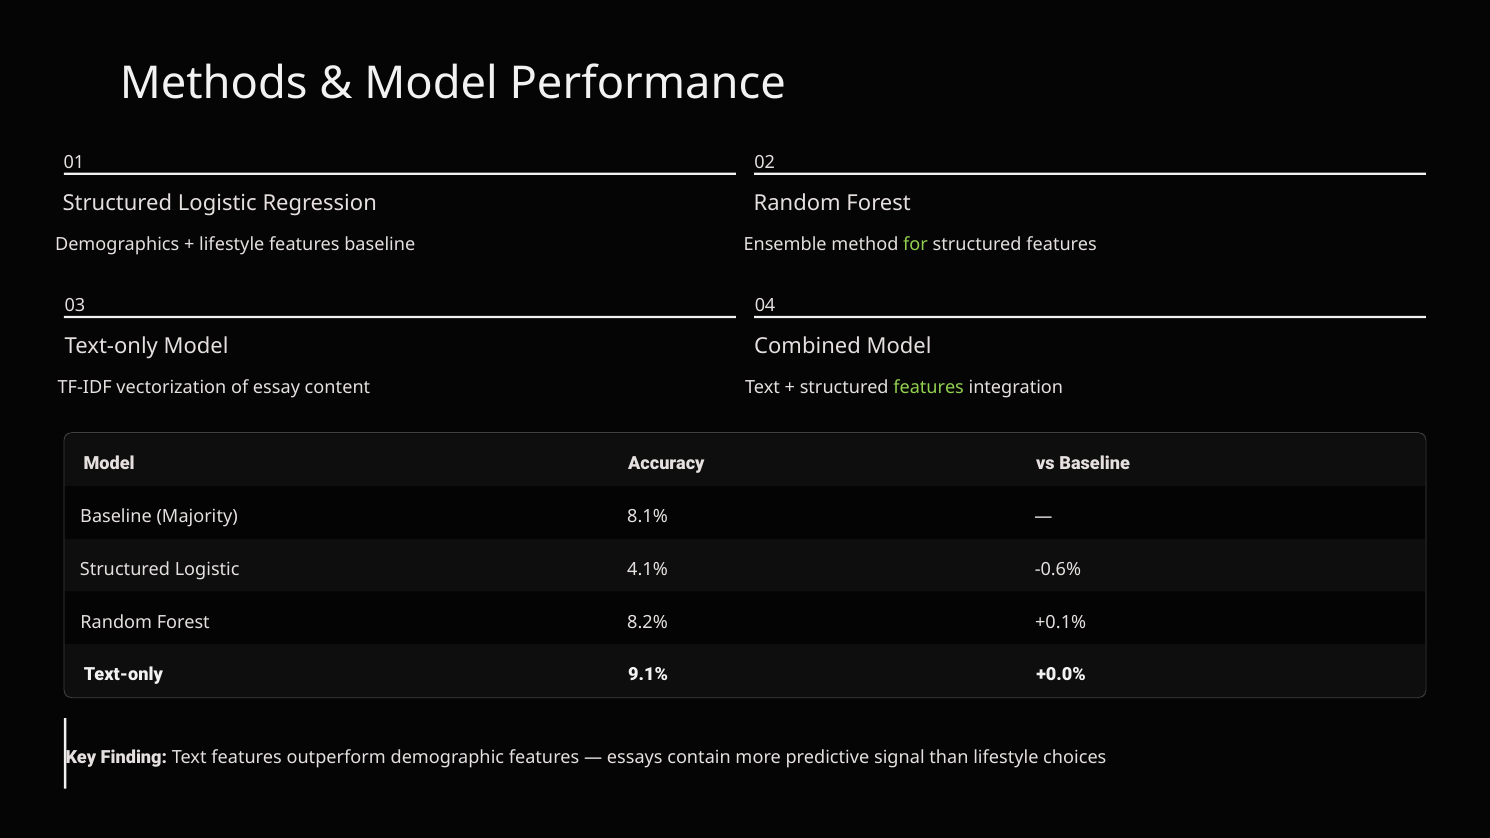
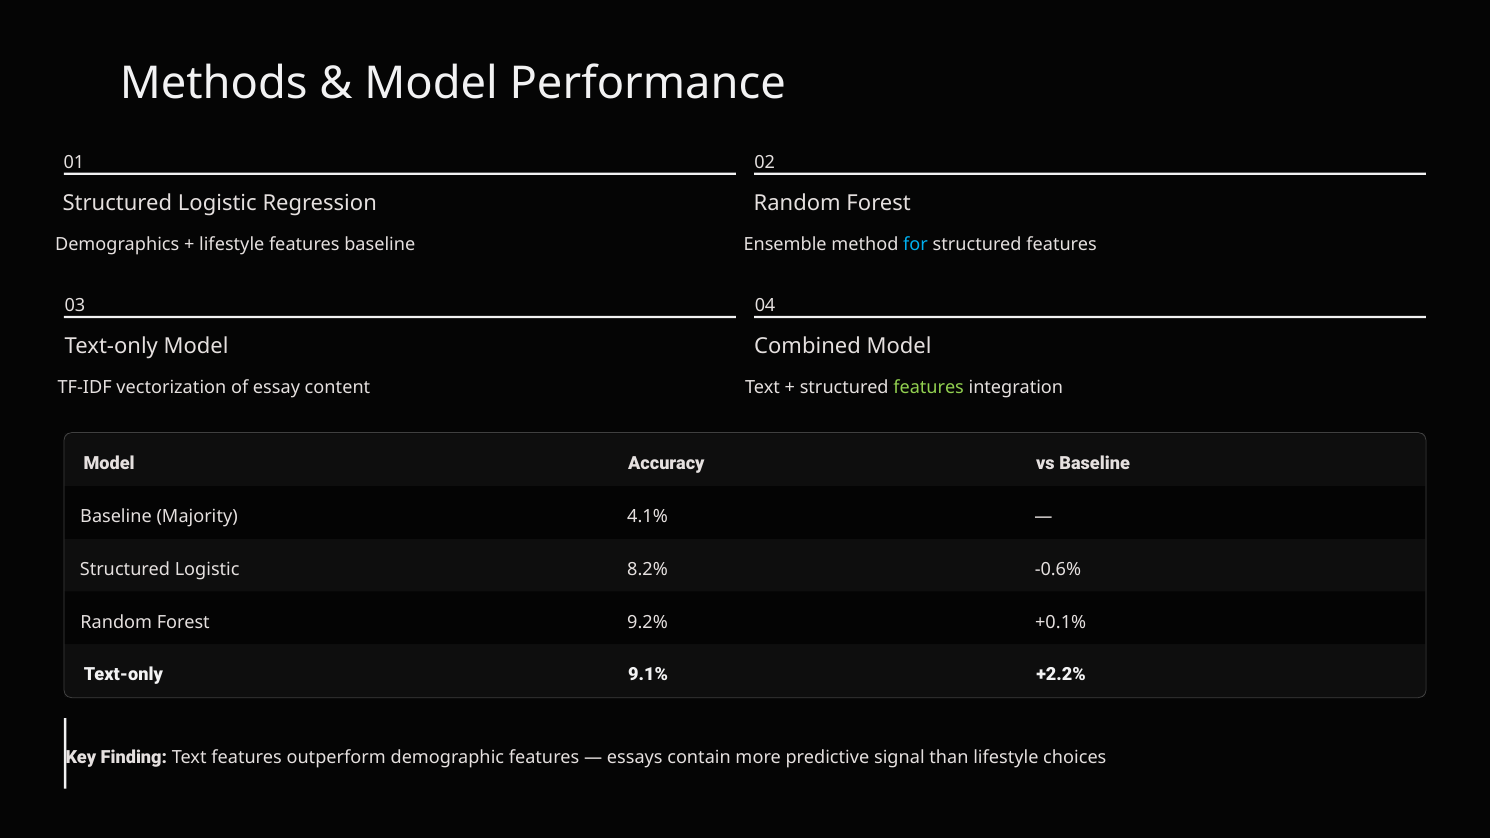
for colour: light green -> light blue (916, 245)
8.1%: 8.1% -> 4.1% (647, 517)
4.1%: 4.1% -> 8.2% (647, 569)
8.2%: 8.2% -> 9.2% (647, 622)
+0.0%: +0.0% -> +2.2% (1061, 675)
